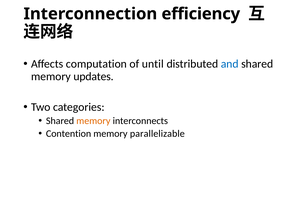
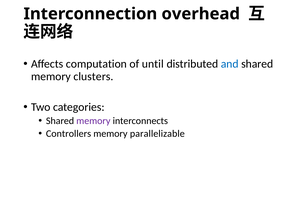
efficiency: efficiency -> overhead (201, 14)
updates: updates -> clusters (93, 77)
memory colour: orange -> purple (93, 121)
Contention: Contention -> Controllers (69, 134)
